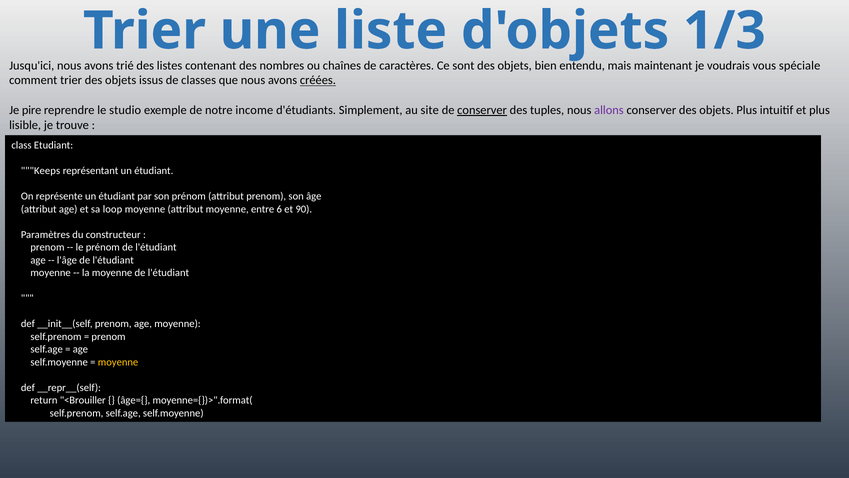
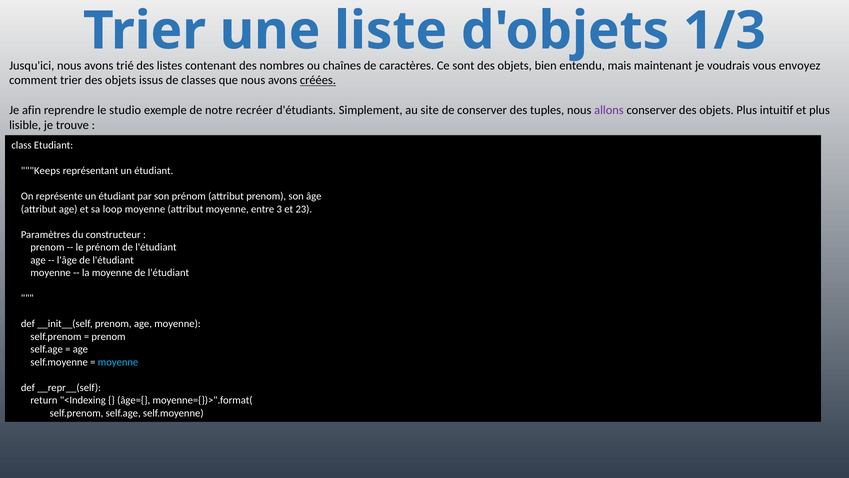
spéciale: spéciale -> envoyez (800, 65)
pire: pire -> afin (32, 110)
income: income -> recréer (254, 110)
conserver underline: present -> none (482, 110)
6: 6 -> 3 (279, 209)
90: 90 -> 23 (304, 209)
moyenne colour: yellow -> light blue (118, 362)
<Brouiller: <Brouiller -> <Indexing (83, 400)
